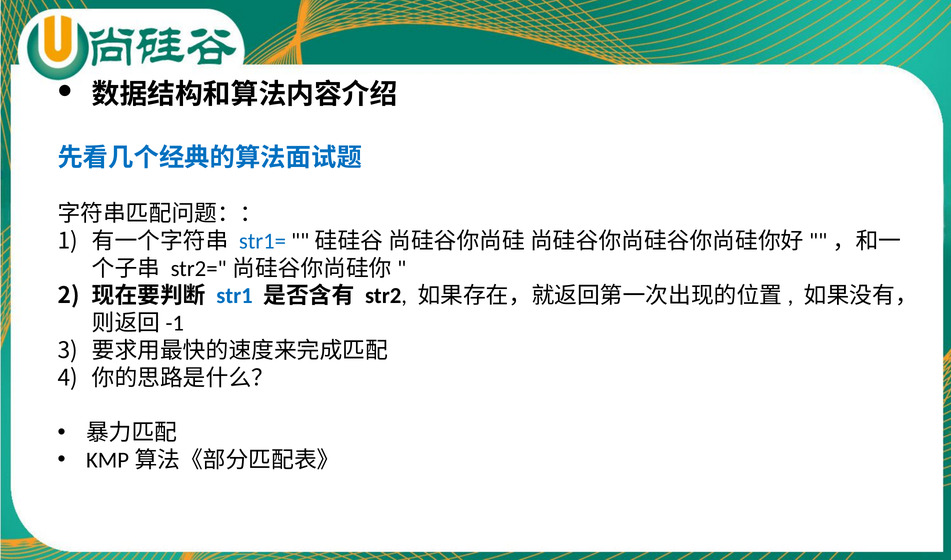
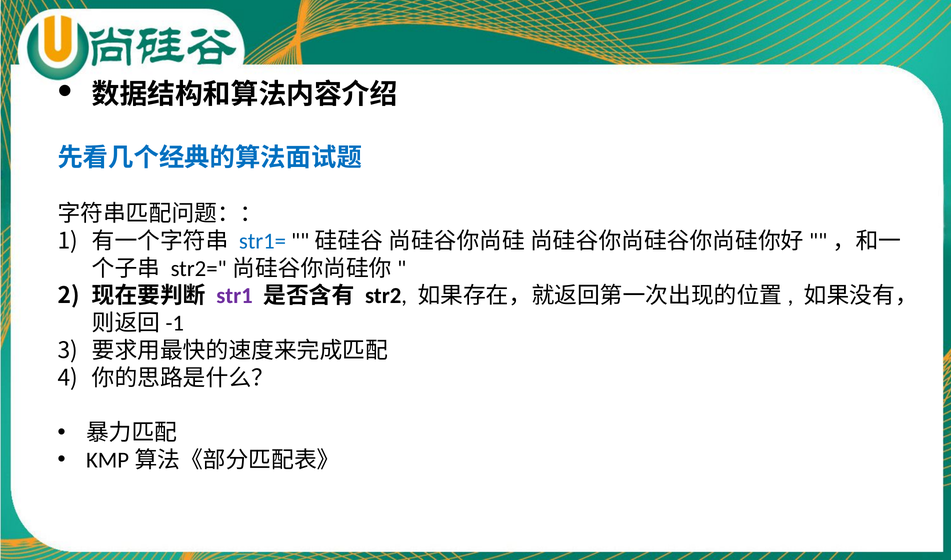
str1 colour: blue -> purple (235, 296)
